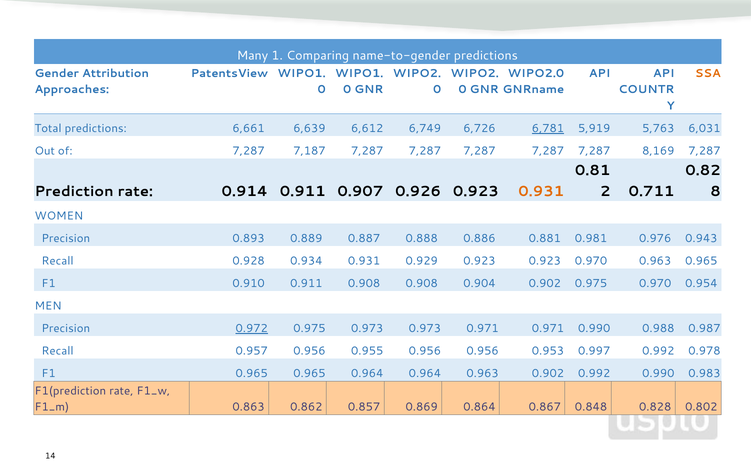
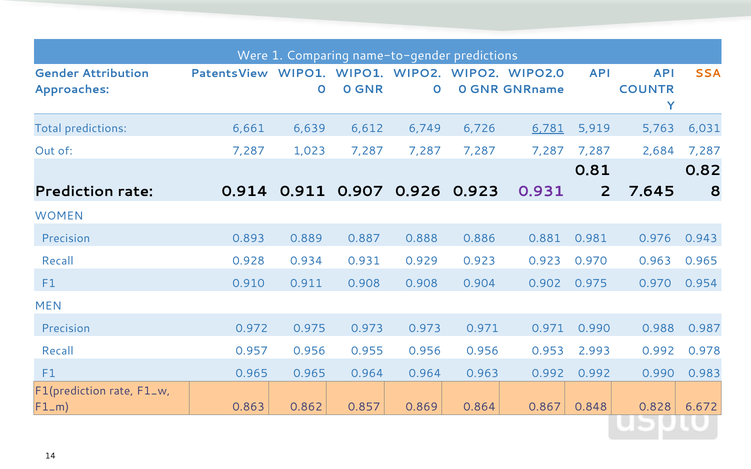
Many: Many -> Were (252, 56)
7,187: 7,187 -> 1,023 (309, 151)
8,169: 8,169 -> 2,684 (658, 151)
0.931 colour: orange -> purple (541, 191)
0.711: 0.711 -> 7.645 (652, 191)
0.972 underline: present -> none (252, 329)
0.997: 0.997 -> 2.993 (594, 351)
0.963 0.902: 0.902 -> 0.992 (548, 374)
0.802: 0.802 -> 6.672 (701, 407)
